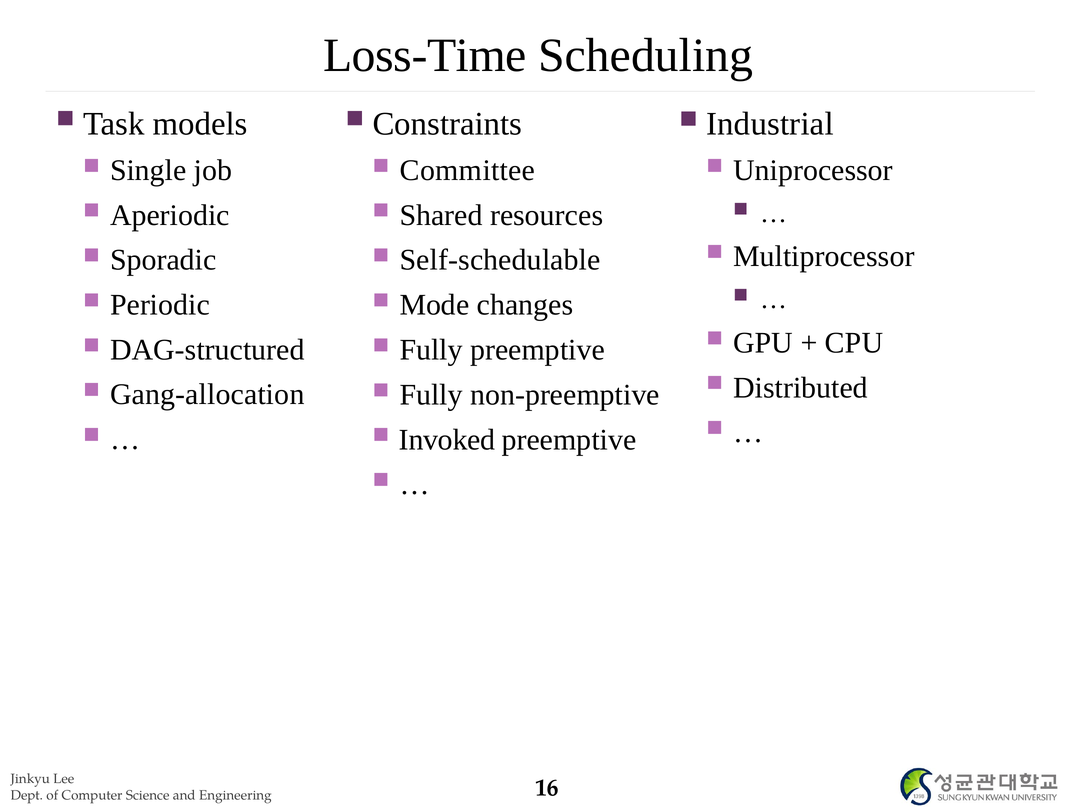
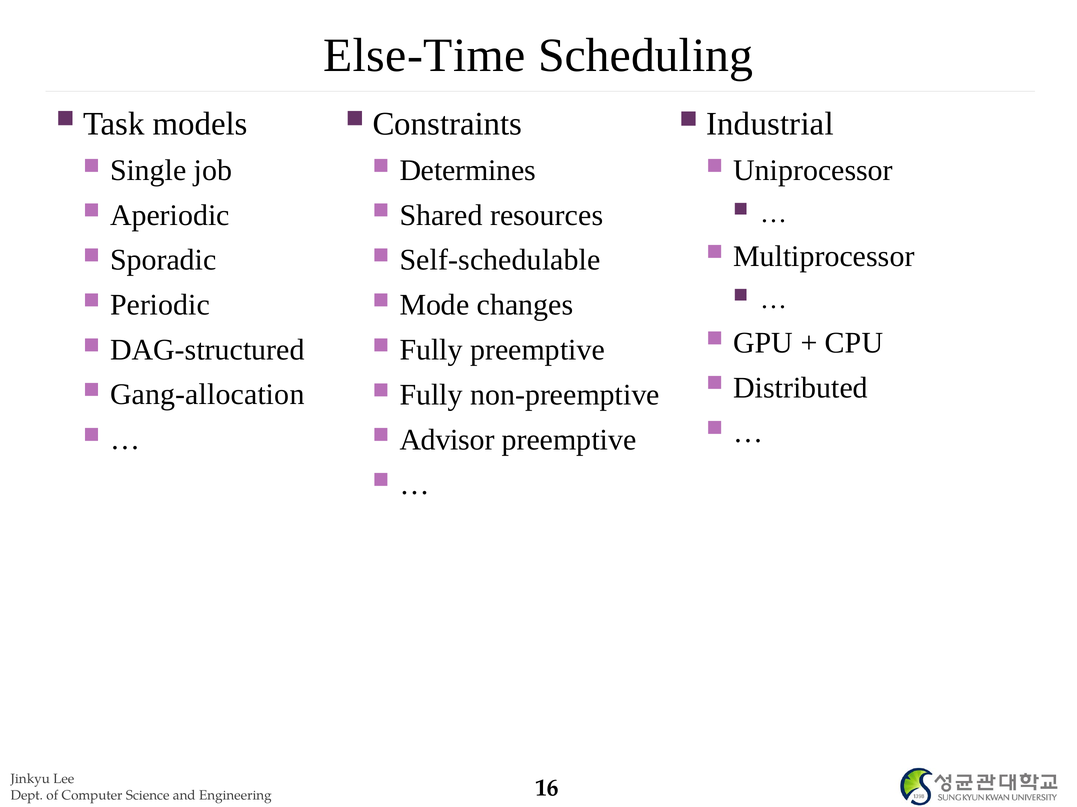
Loss-Time: Loss-Time -> Else-Time (424, 56)
Committee: Committee -> Determines (468, 170)
Invoked: Invoked -> Advisor (447, 440)
